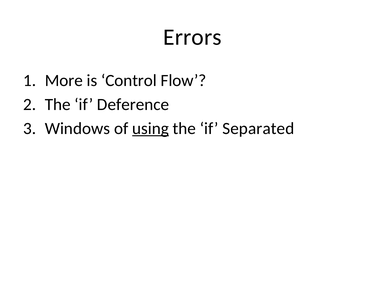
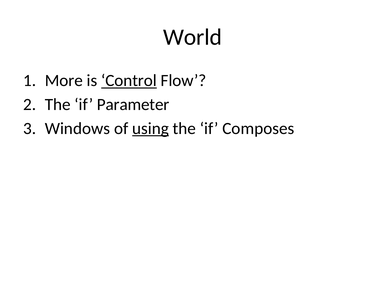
Errors: Errors -> World (193, 37)
Control underline: none -> present (129, 81)
Deference: Deference -> Parameter (133, 105)
Separated: Separated -> Composes (258, 129)
